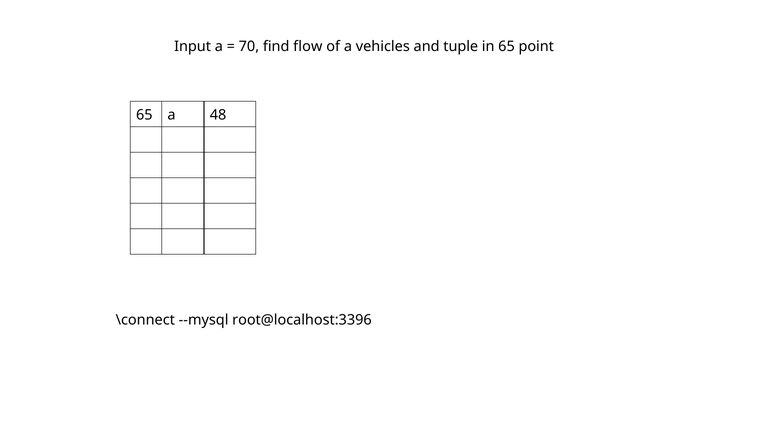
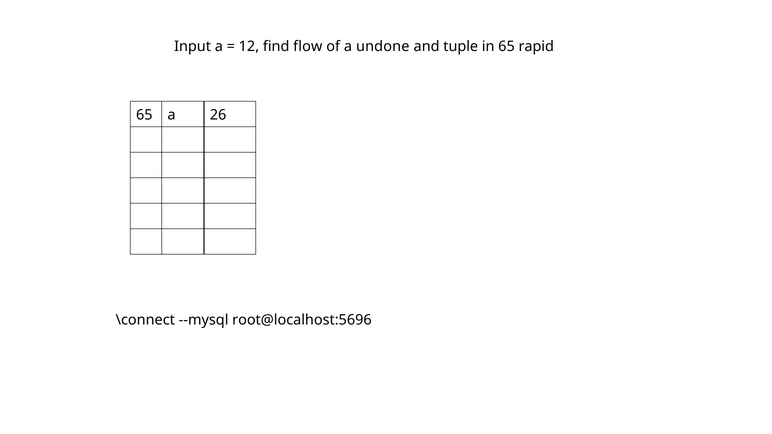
70: 70 -> 12 (249, 46)
vehicles: vehicles -> undone (383, 46)
point: point -> rapid (536, 46)
48: 48 -> 26 (218, 115)
root@localhost:3396: root@localhost:3396 -> root@localhost:5696 (302, 320)
